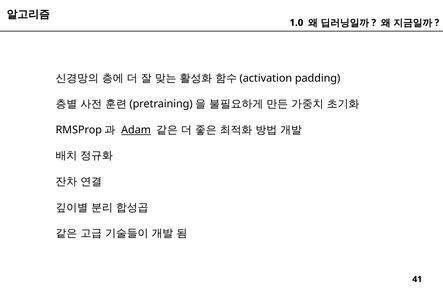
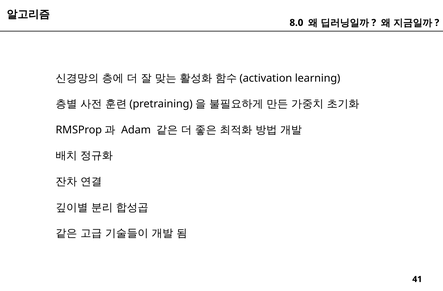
1.0: 1.0 -> 8.0 (296, 23)
padding: padding -> learning (318, 78)
Adam underline: present -> none (136, 130)
